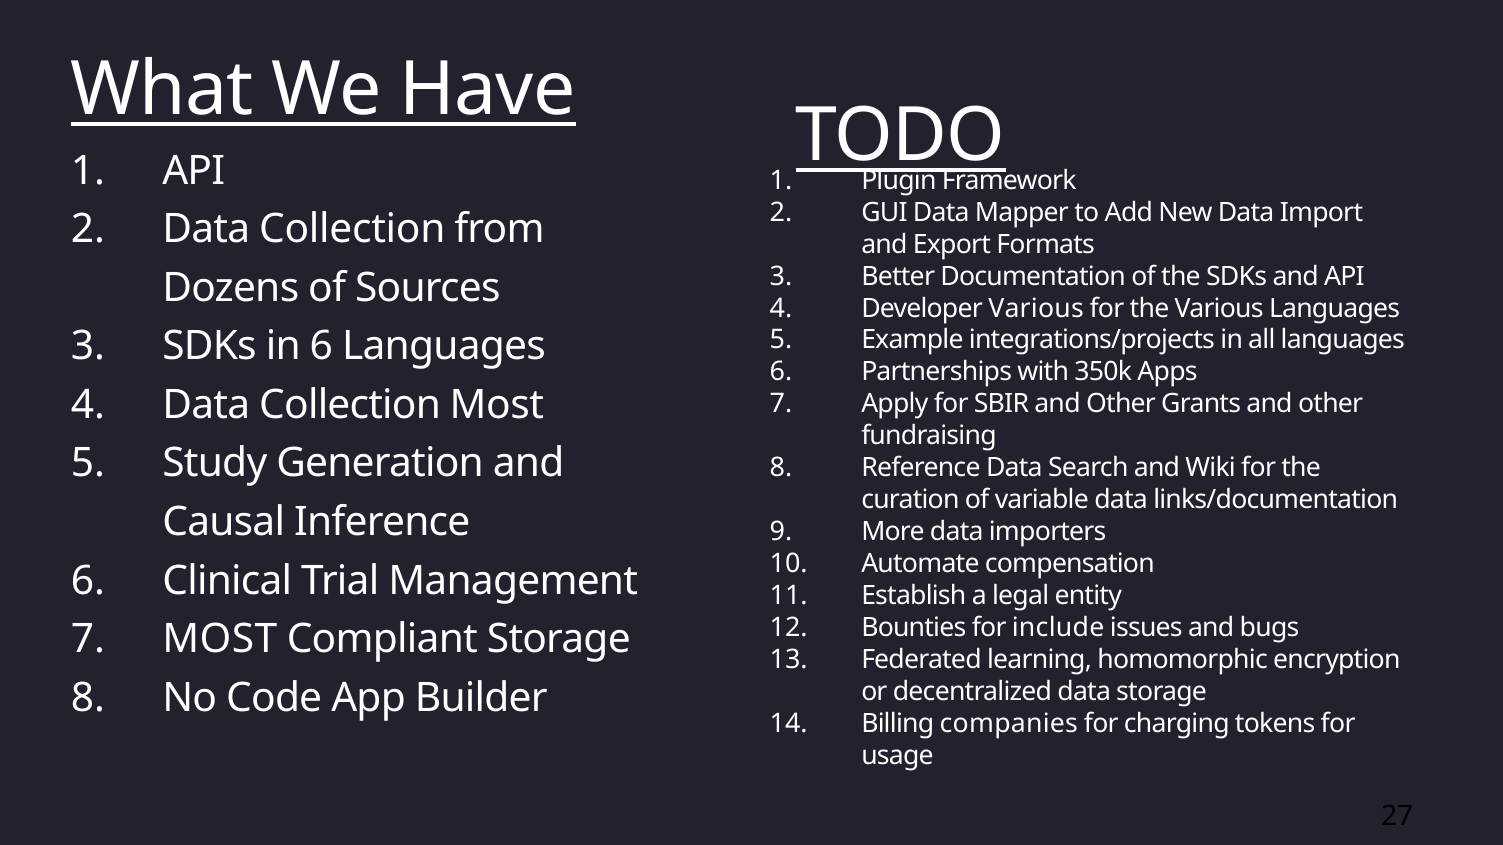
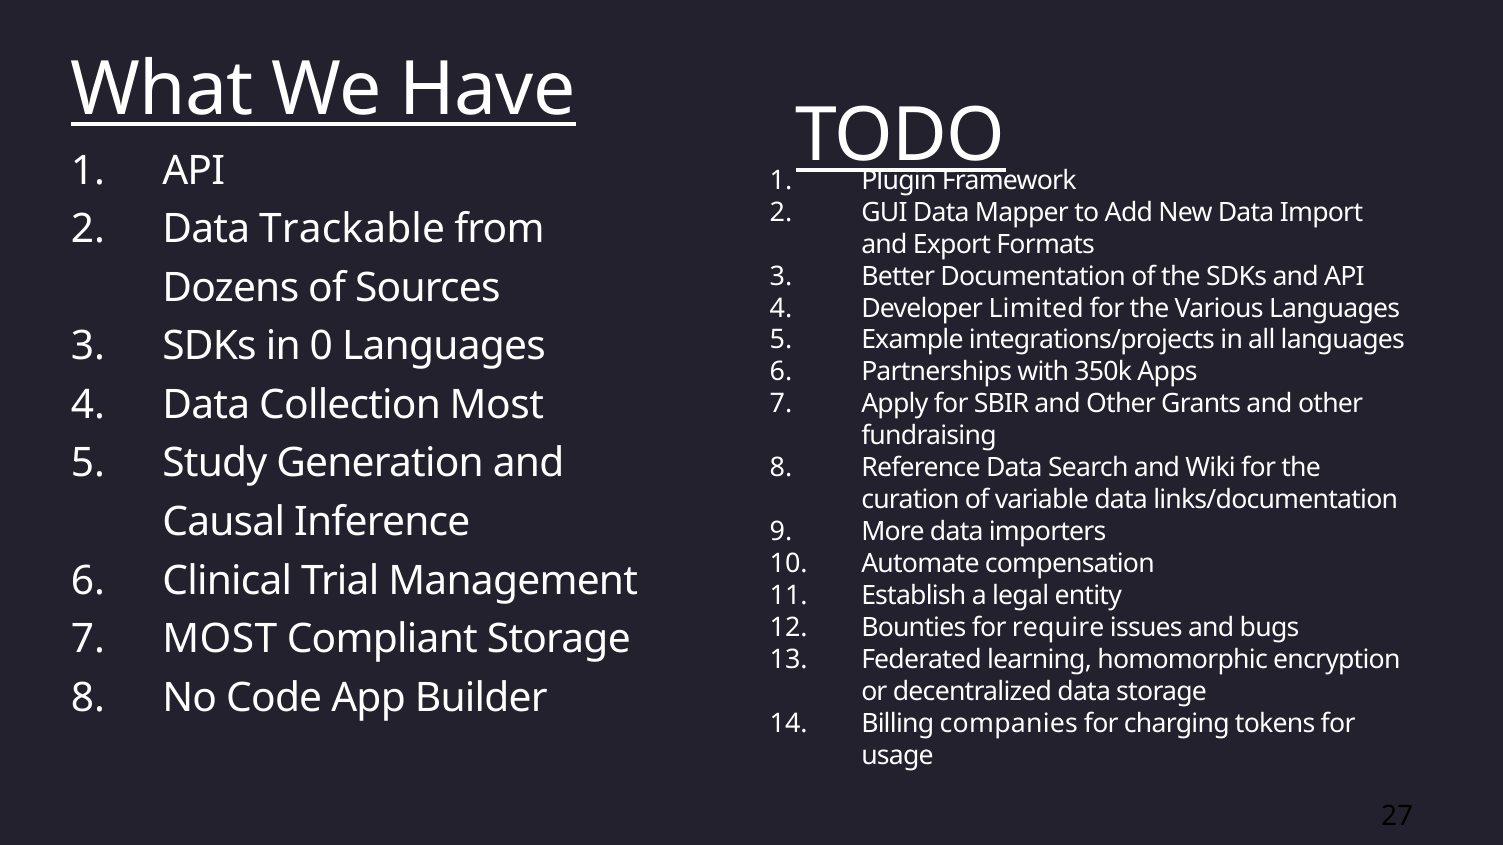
Collection: Collection -> Trackable (352, 229)
Developer Various: Various -> Limited (1036, 308)
in 6: 6 -> 0 (321, 347)
include: include -> require (1058, 628)
